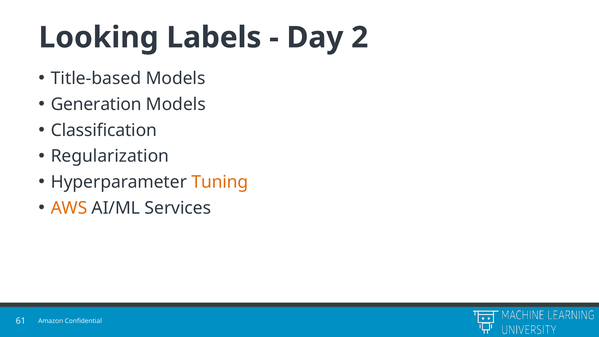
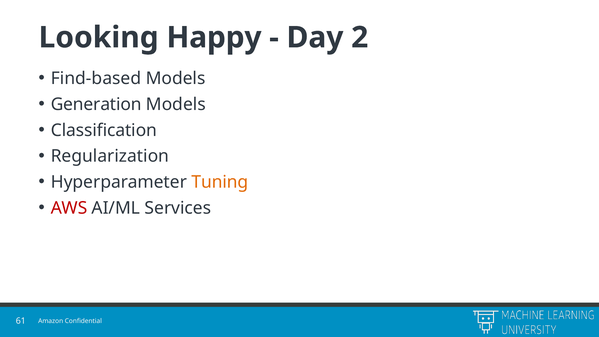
Labels: Labels -> Happy (214, 38)
Title-based: Title-based -> Find-based (96, 78)
AWS colour: orange -> red (69, 208)
